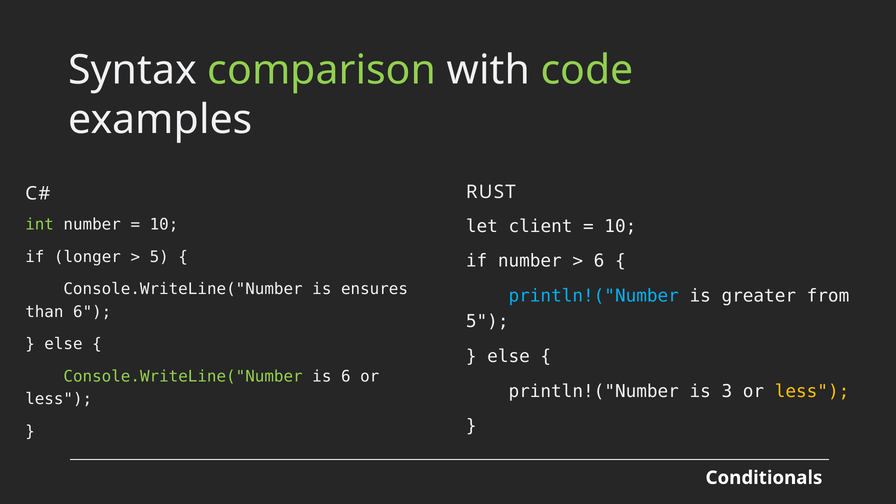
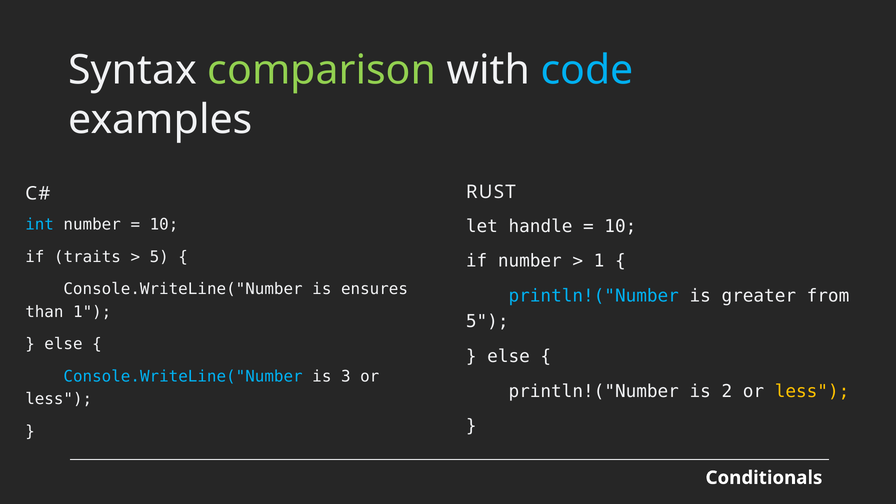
code colour: light green -> light blue (587, 70)
int colour: light green -> light blue (40, 225)
client: client -> handle (541, 226)
longer: longer -> traits (87, 257)
6: 6 -> 1 (599, 261)
than 6: 6 -> 1 (92, 312)
Console.WriteLine("Number colour: light green -> light blue (183, 376)
is 6: 6 -> 3 (346, 376)
3: 3 -> 2 (727, 391)
